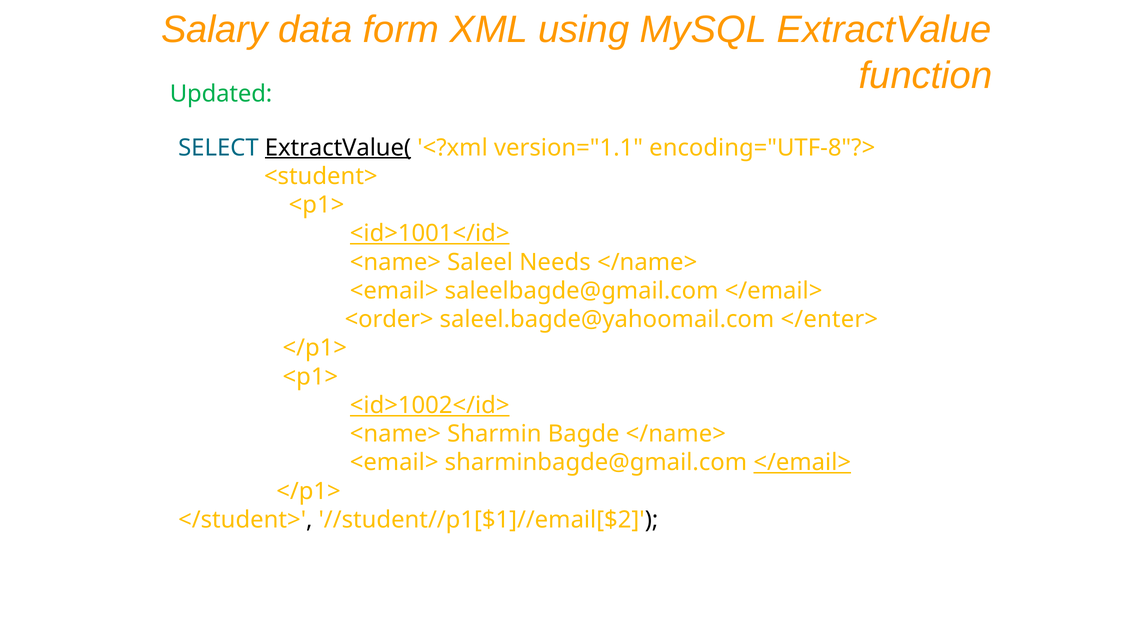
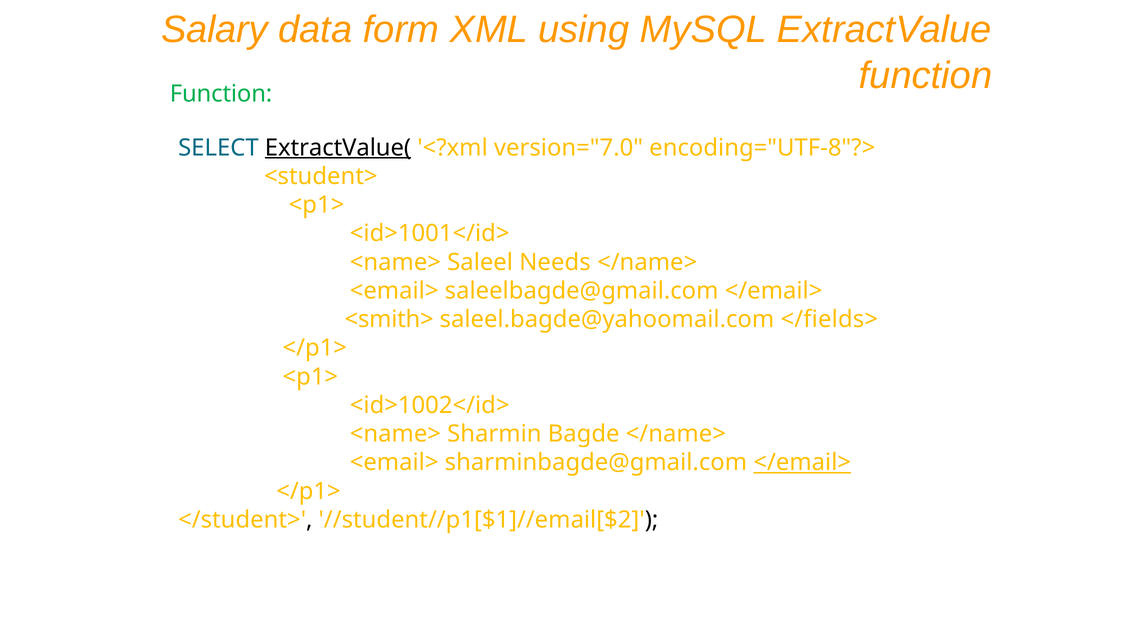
Updated: Updated -> Function (221, 94)
version="1.1: version="1.1 -> version="7.0 (569, 148)
<id>1001</id> underline: present -> none (430, 233)
<order>: <order> -> <smith> (389, 319)
</enter>: </enter> -> </fields> (829, 319)
<id>1002</id> underline: present -> none (430, 405)
